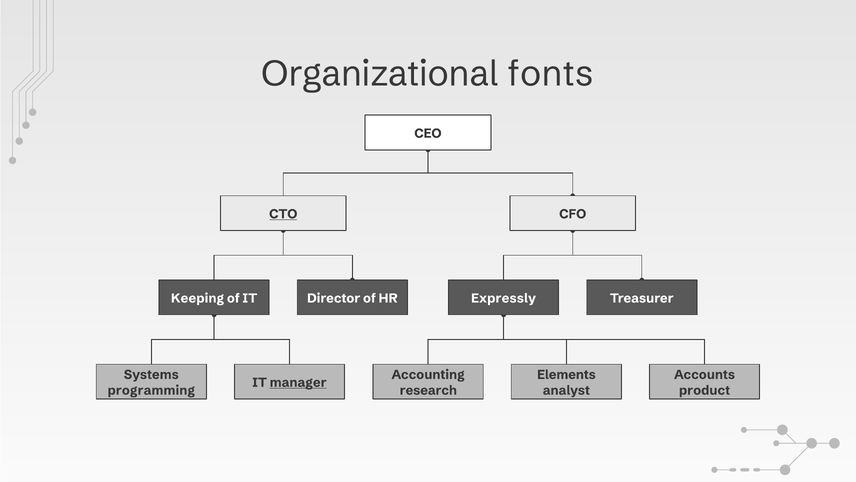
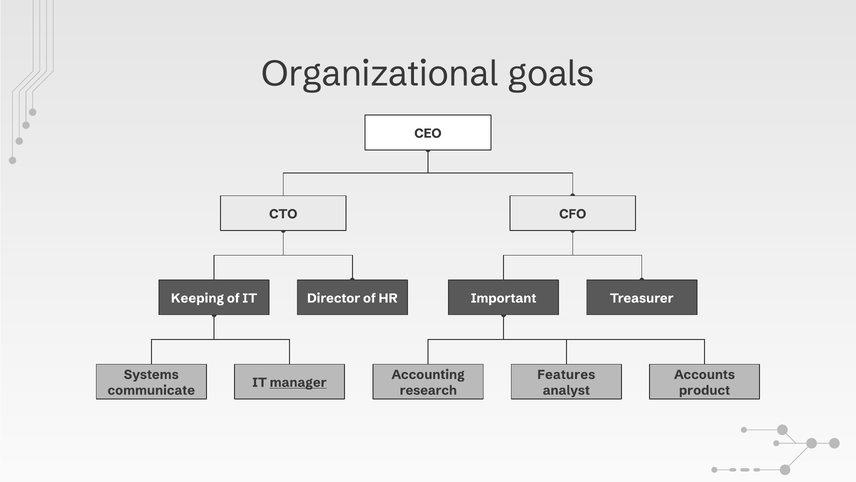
fonts: fonts -> goals (551, 74)
CTO underline: present -> none (283, 214)
Expressly: Expressly -> Important (504, 298)
Elements: Elements -> Features (566, 374)
programming: programming -> communicate (151, 390)
